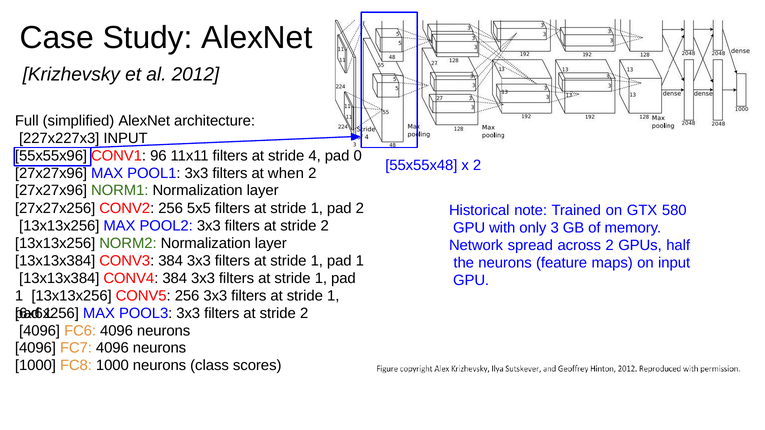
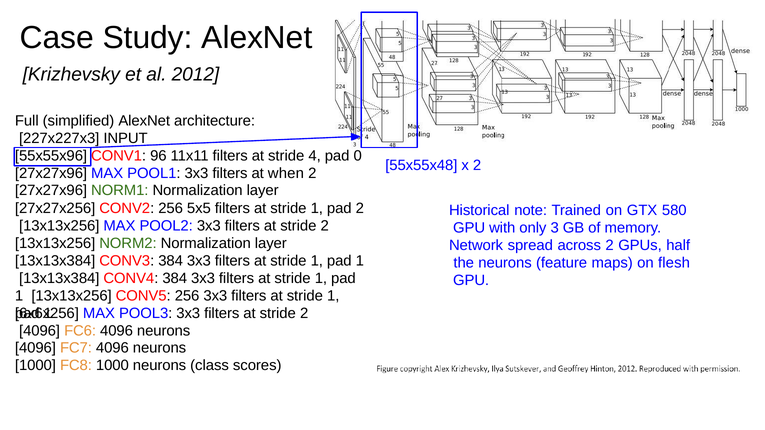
on input: input -> flesh (674, 263)
